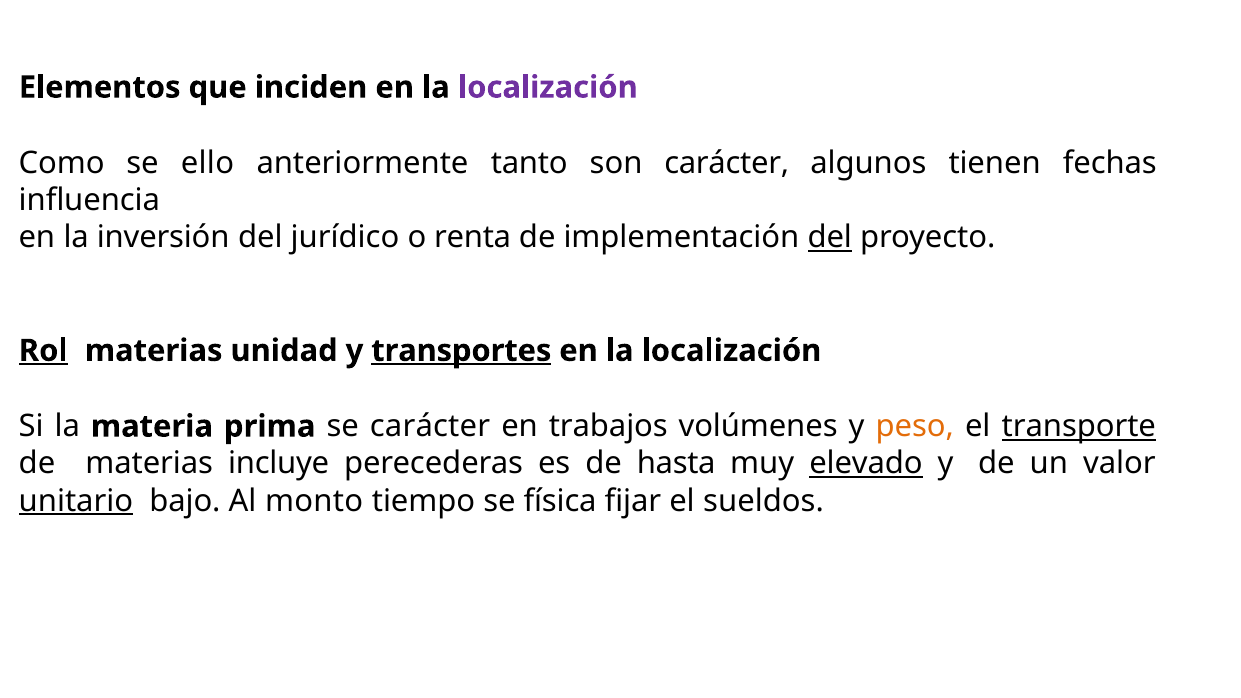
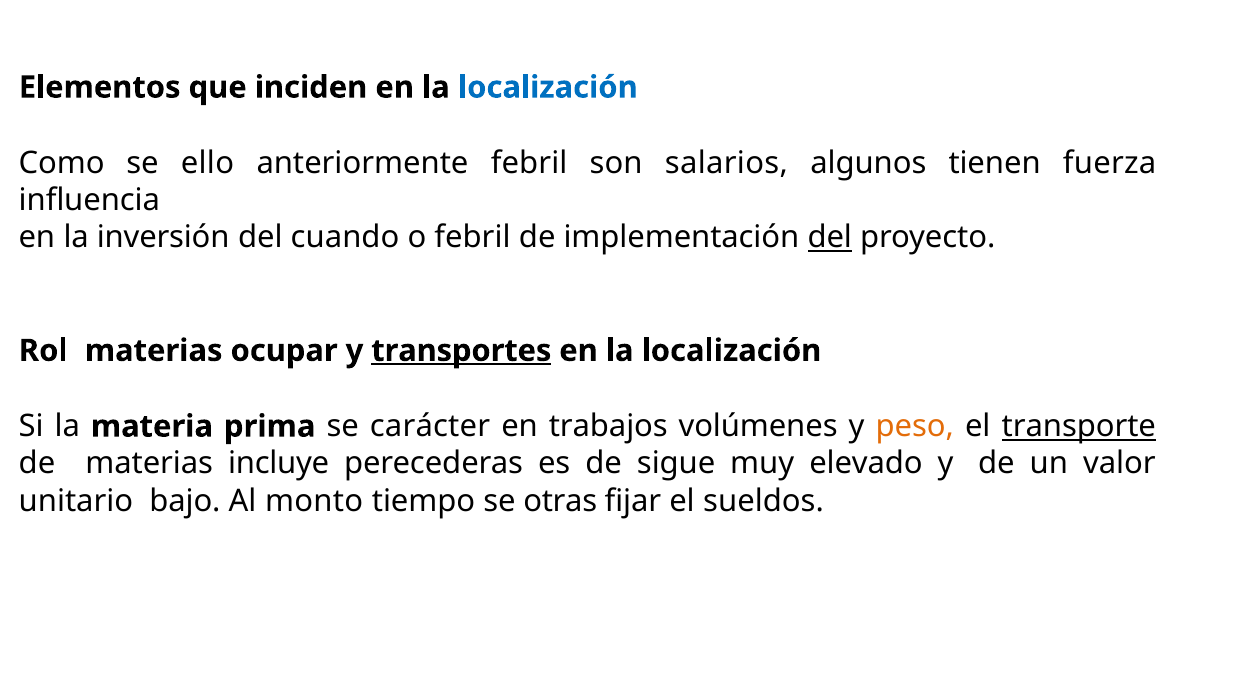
localización colour: purple -> blue (548, 87)
anteriormente tanto: tanto -> febril (529, 163)
son carácter: carácter -> salarios (726, 163)
fechas: fechas -> fuerza (1110, 163)
jurídico: jurídico -> cuando (345, 238)
o renta: renta -> febril (472, 238)
Rol underline: present -> none (43, 351)
unidad: unidad -> ocupar (284, 351)
hasta: hasta -> sigue (676, 464)
elevado underline: present -> none (866, 464)
unitario underline: present -> none (76, 501)
física: física -> otras (560, 501)
